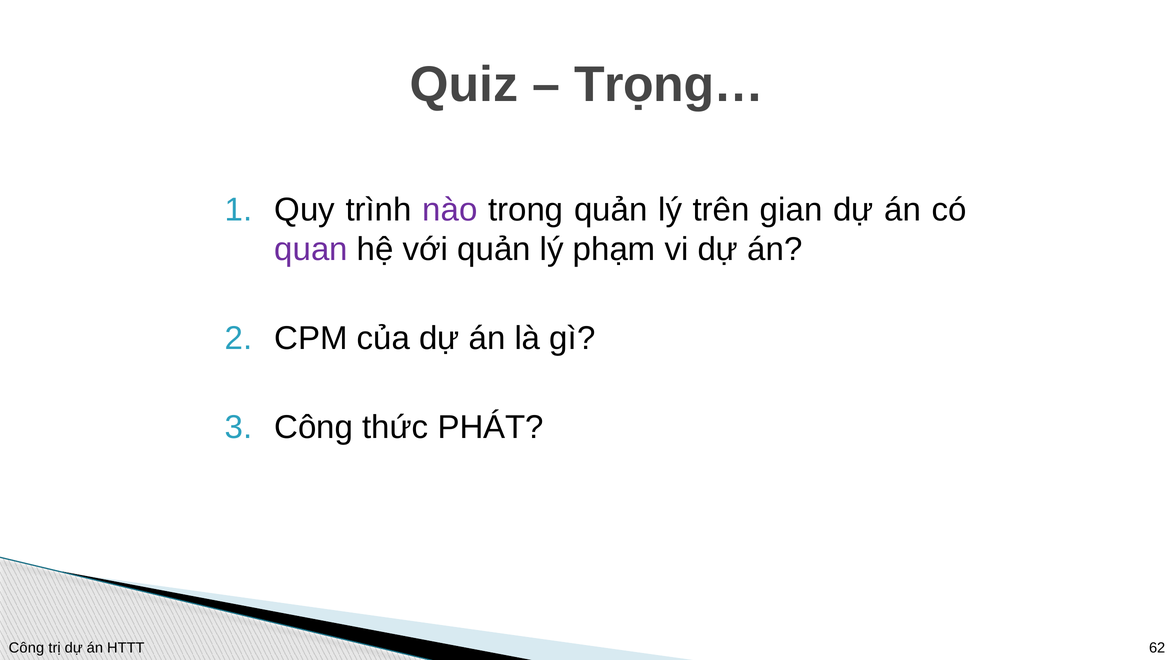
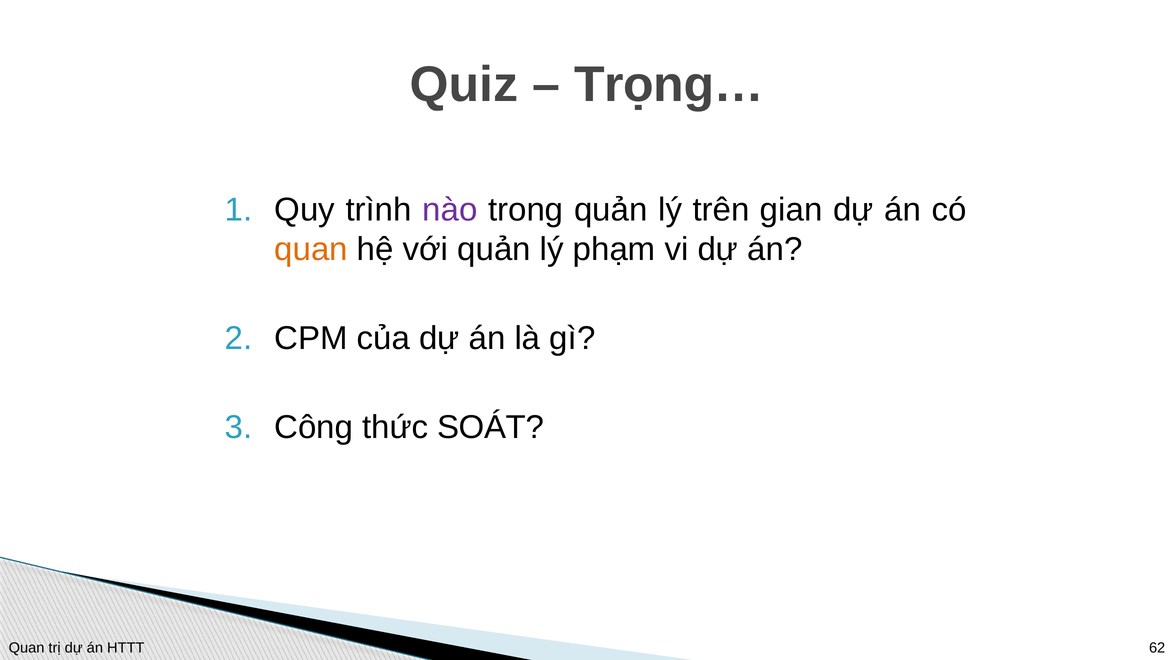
quan colour: purple -> orange (311, 250)
PHÁT: PHÁT -> SOÁT (491, 428)
Công: Công -> Quan (27, 648)
